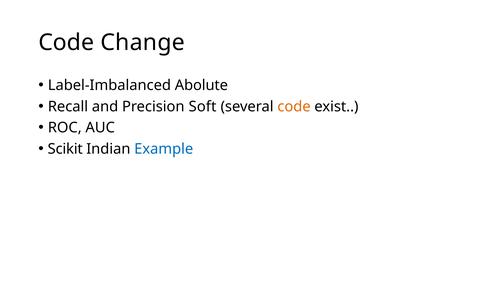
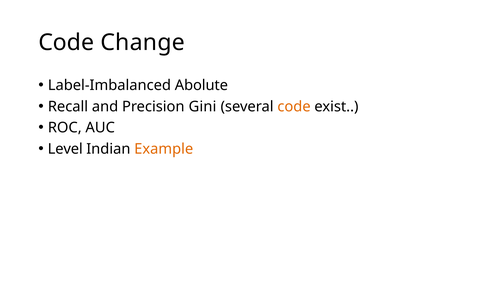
Soft: Soft -> Gini (203, 106)
Scikit: Scikit -> Level (65, 149)
Example colour: blue -> orange (164, 149)
